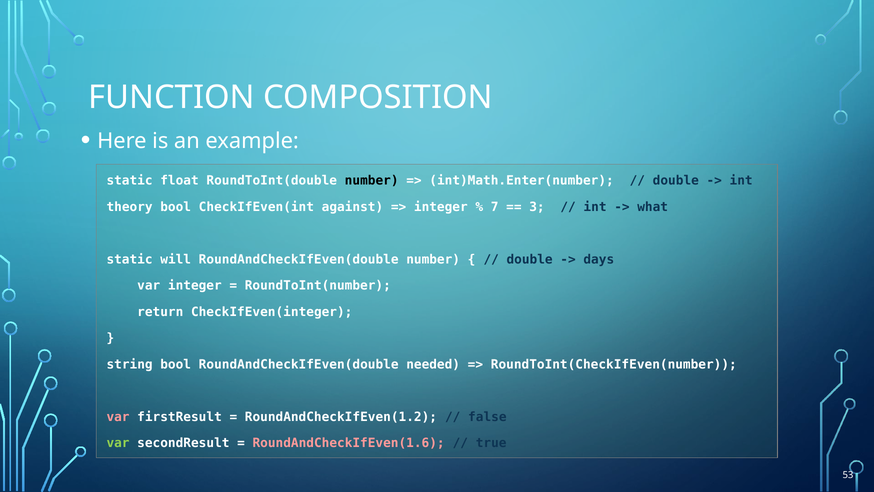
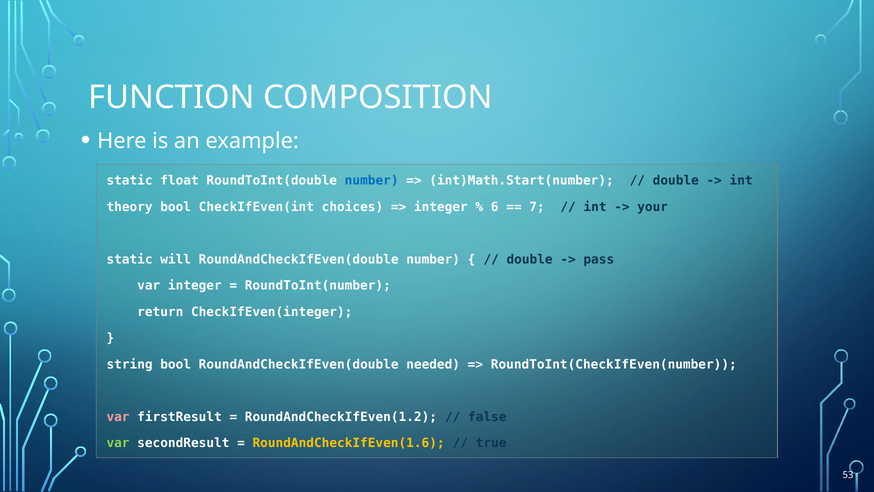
number colour: black -> blue (372, 180)
int)Math.Enter(number: int)Math.Enter(number -> int)Math.Start(number (522, 180)
against: against -> choices (352, 207)
7: 7 -> 6 (495, 207)
3: 3 -> 7 (537, 207)
what: what -> your (653, 207)
days: days -> pass (599, 259)
RoundAndCheckIfEven(1.6 colour: pink -> yellow (349, 443)
